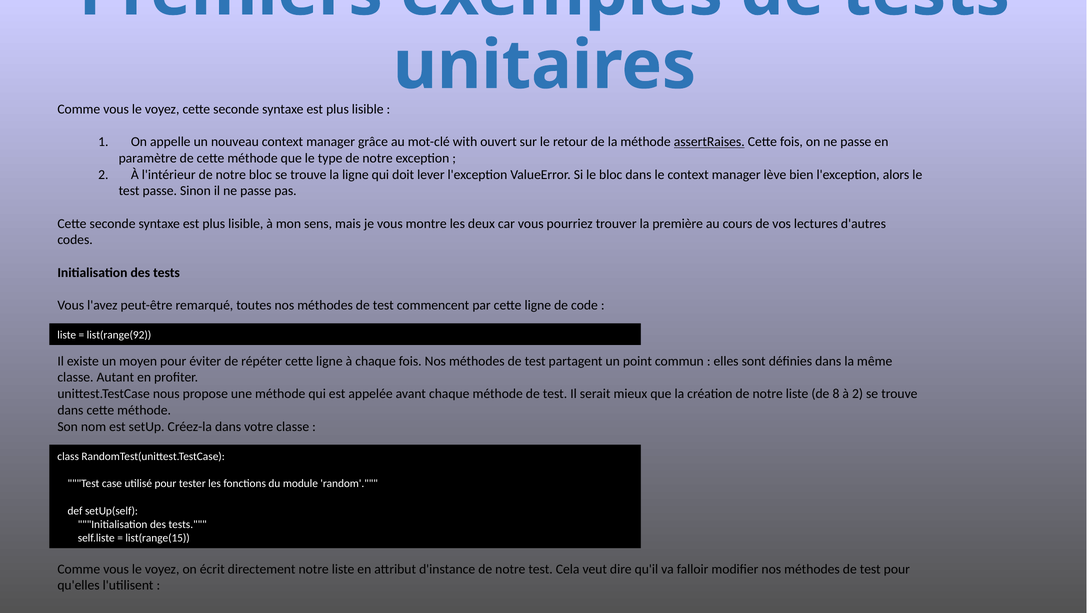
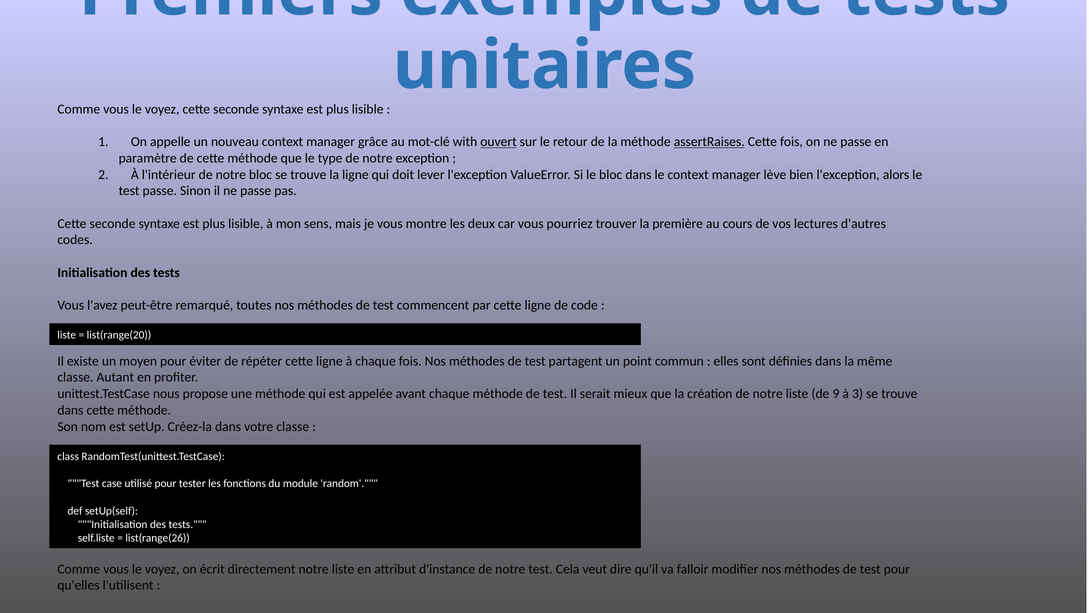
ouvert underline: none -> present (499, 142)
list(range(92: list(range(92 -> list(range(20 (119, 335)
8: 8 -> 9 (836, 394)
à 2: 2 -> 3 (858, 394)
list(range(15: list(range(15 -> list(range(26 (158, 538)
